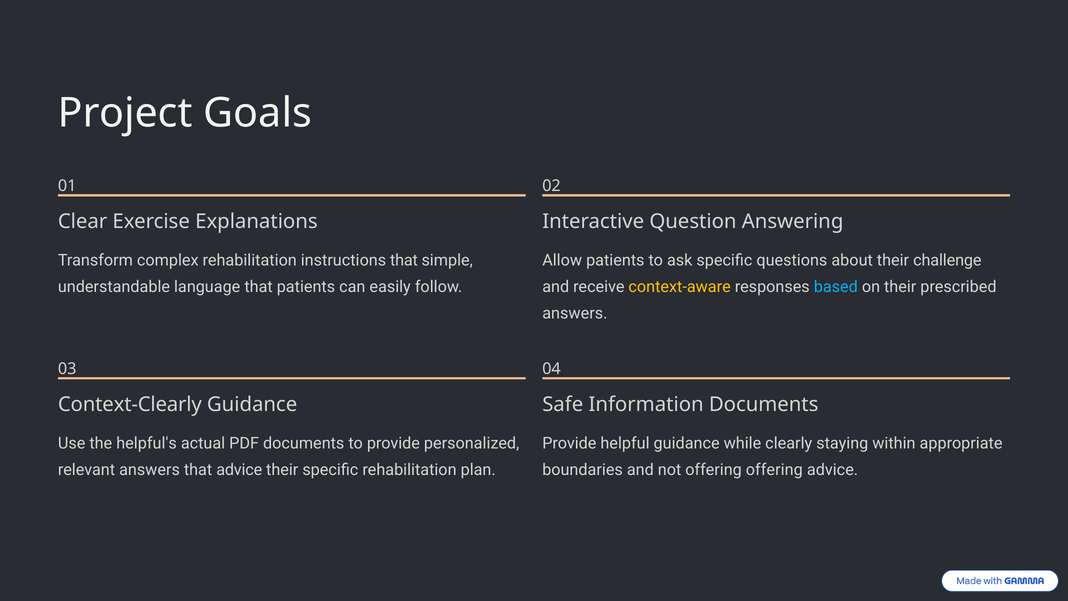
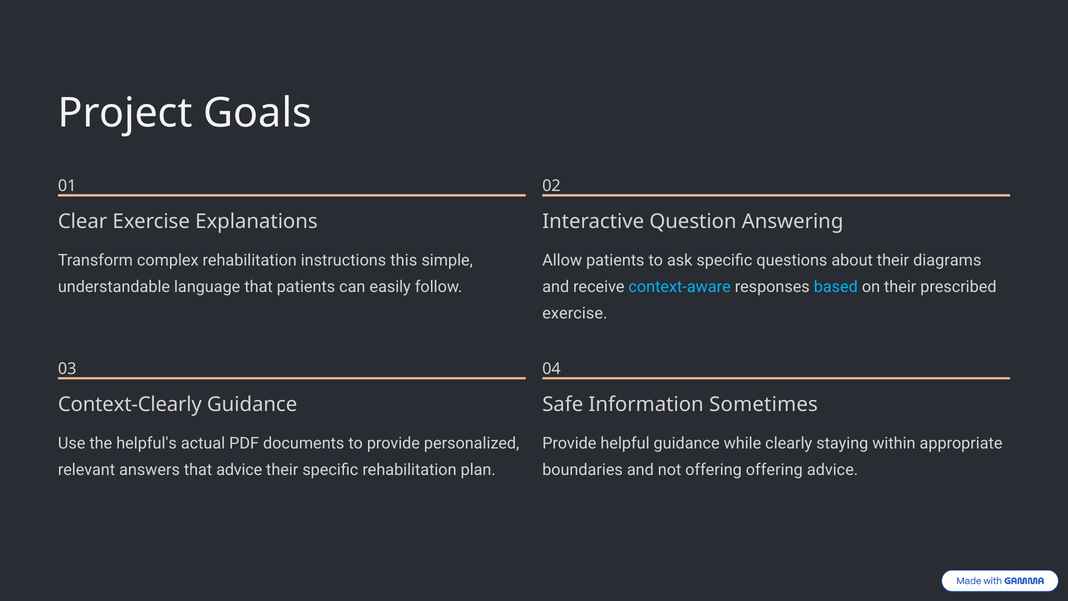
instructions that: that -> this (404, 260)
challenge: challenge -> diagrams (947, 260)
context-aware colour: yellow -> light blue (680, 287)
answers: answers -> exercise (575, 313)
Information Documents: Documents -> Sometimes (764, 404)
